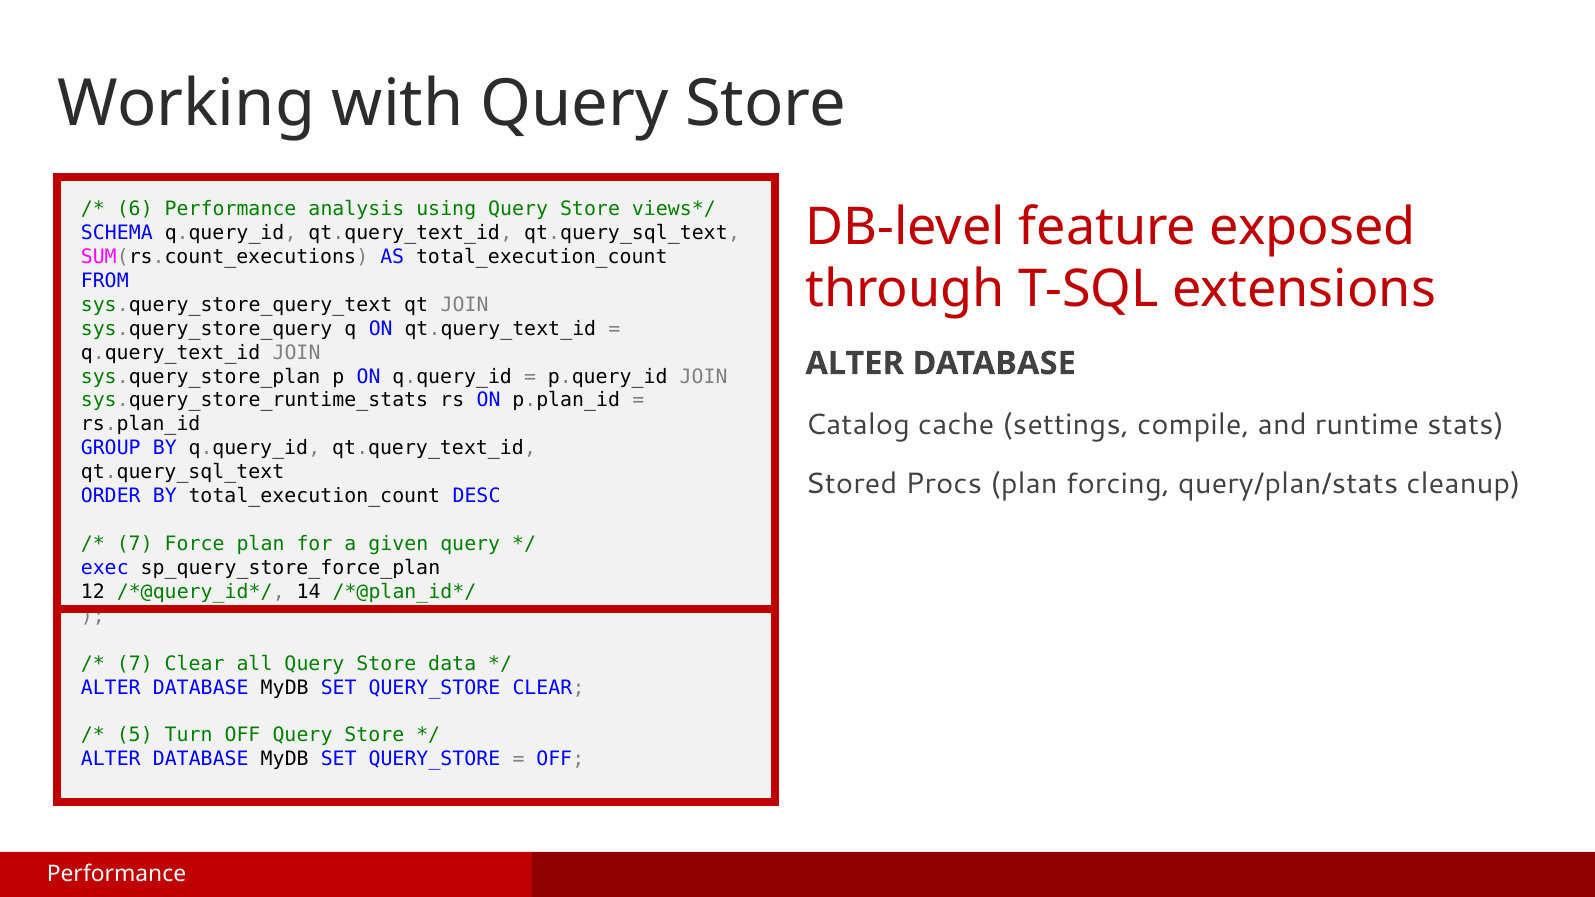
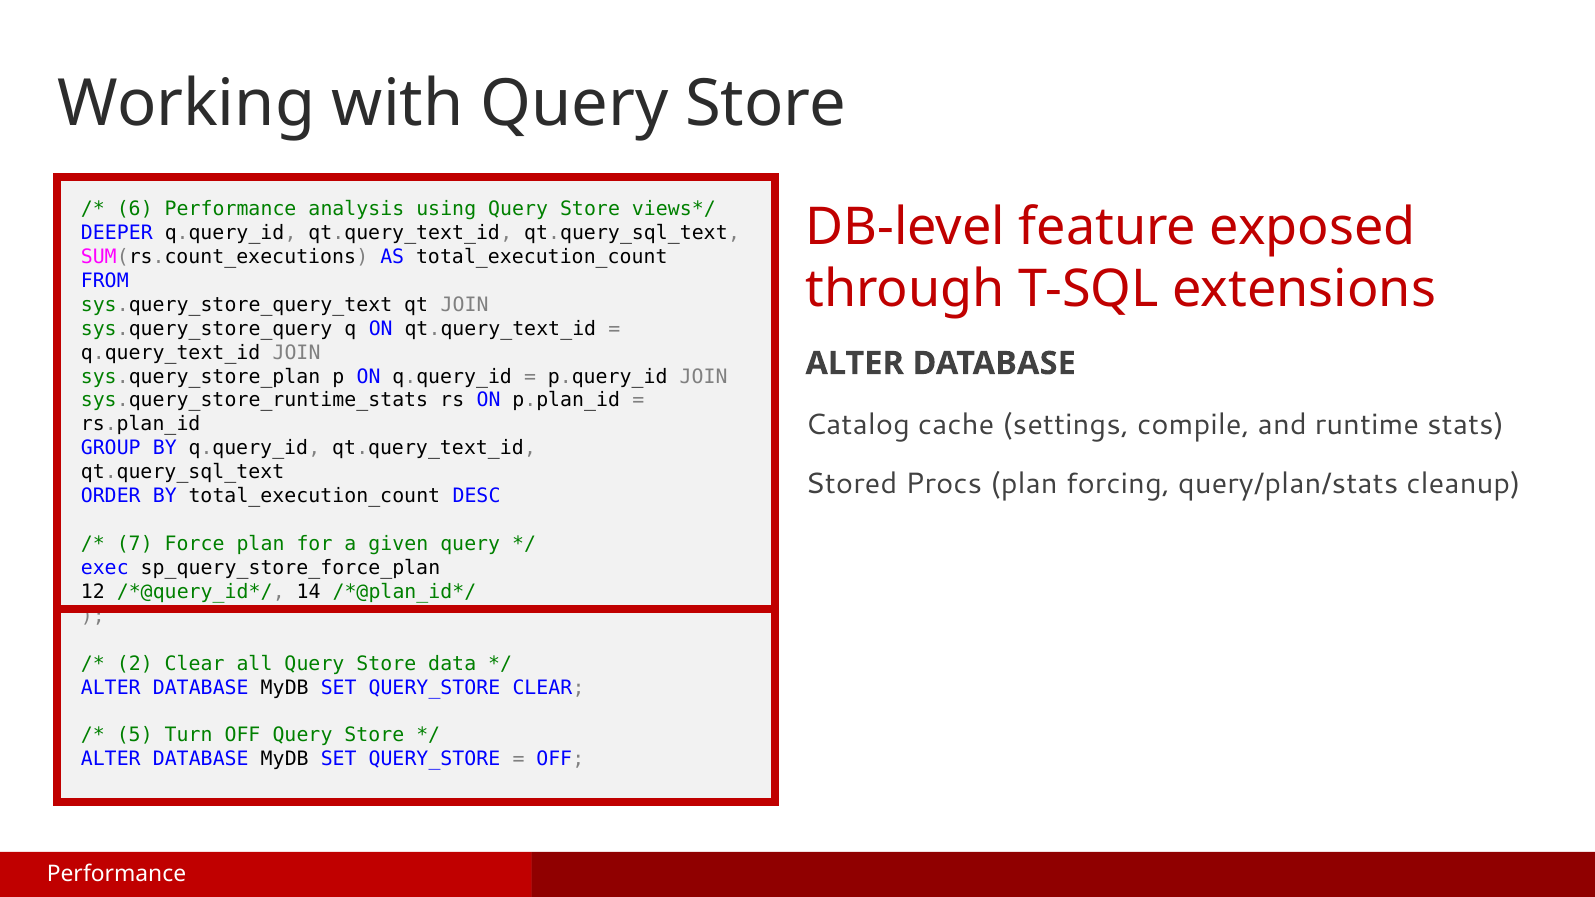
SCHEMA: SCHEMA -> DEEPER (117, 233)
7: 7 -> 2 (135, 664)
